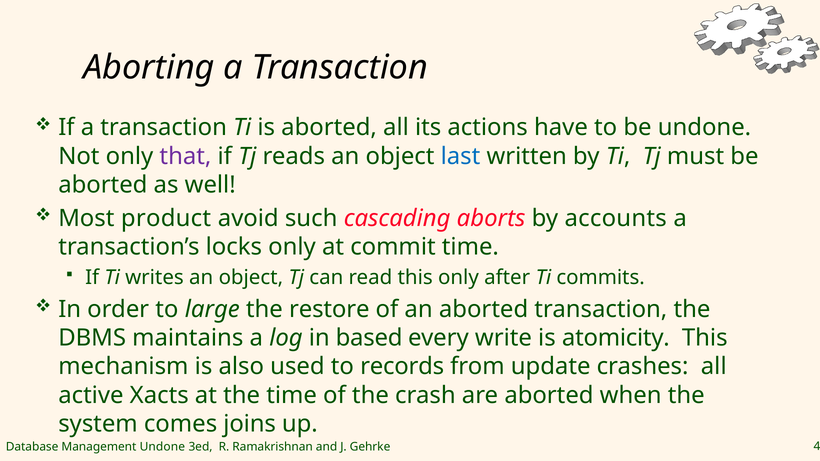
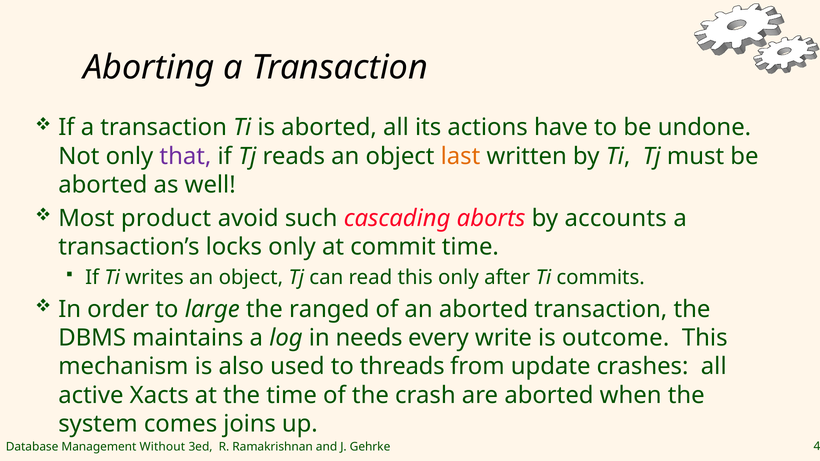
last colour: blue -> orange (460, 156)
restore: restore -> ranged (329, 309)
based: based -> needs (369, 338)
atomicity: atomicity -> outcome (616, 338)
records: records -> threads (402, 367)
Undone: Undone -> Without (162, 447)
